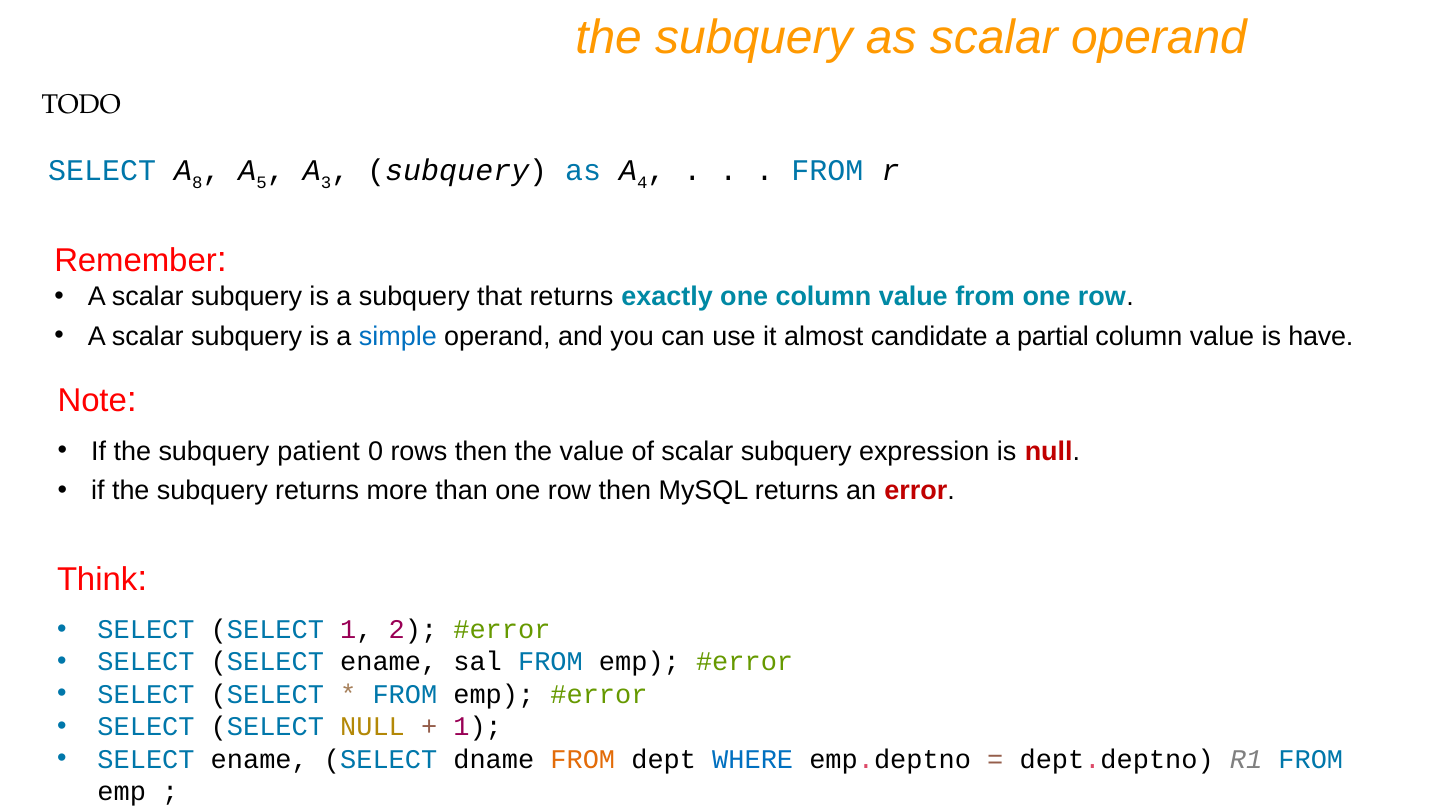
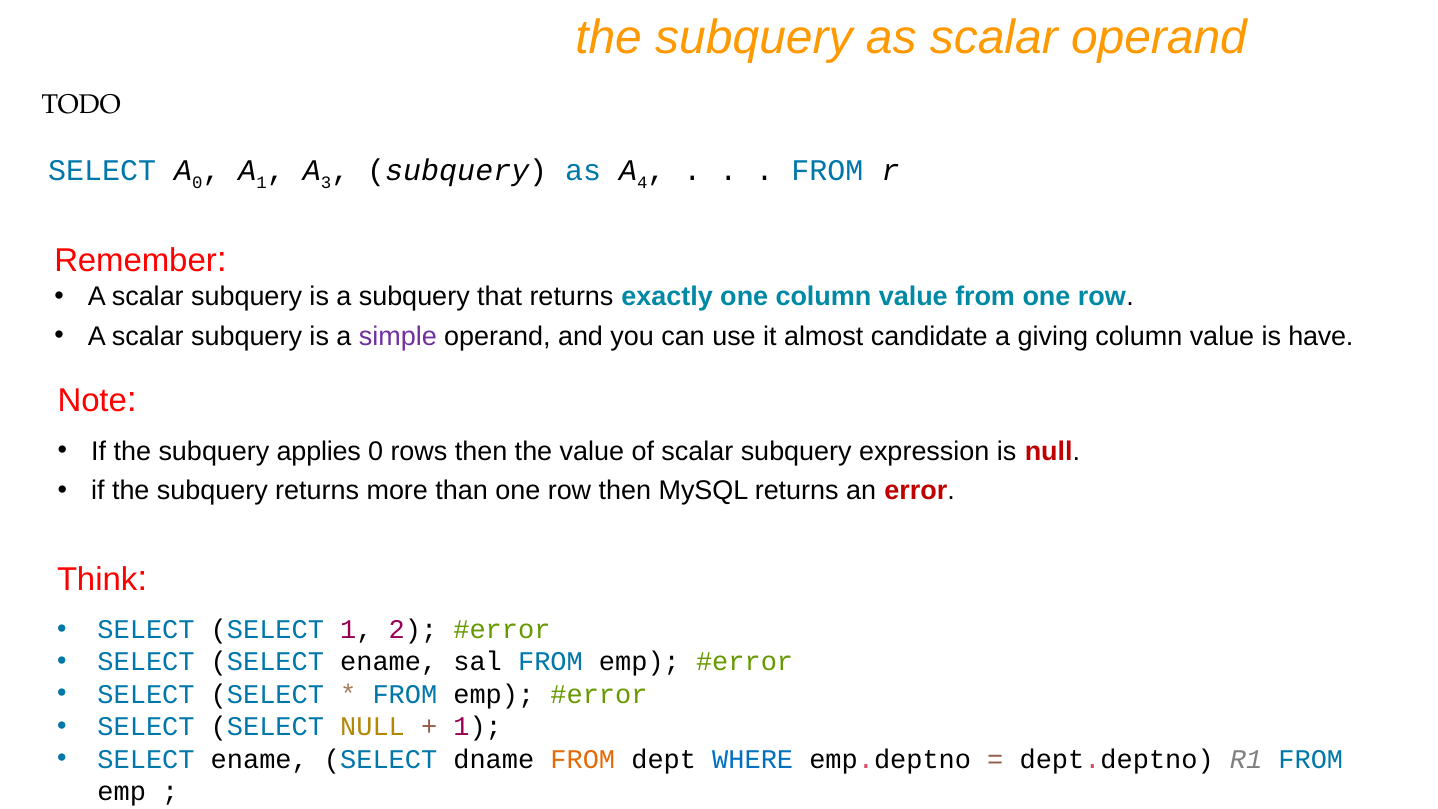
A 8: 8 -> 0 (197, 182)
A 5: 5 -> 1 (262, 182)
simple colour: blue -> purple (398, 336)
partial: partial -> giving (1053, 336)
patient: patient -> applies (319, 451)
